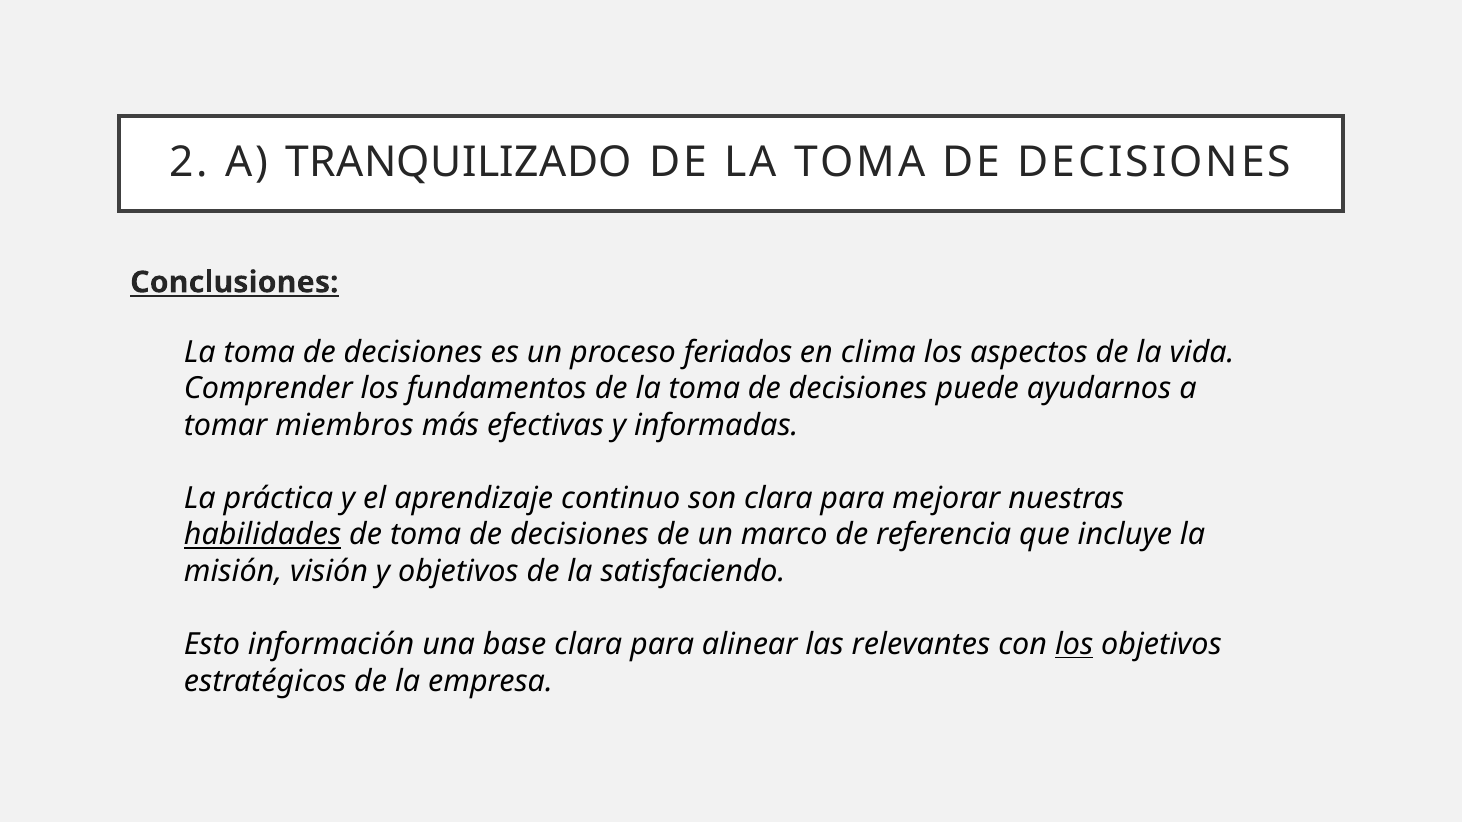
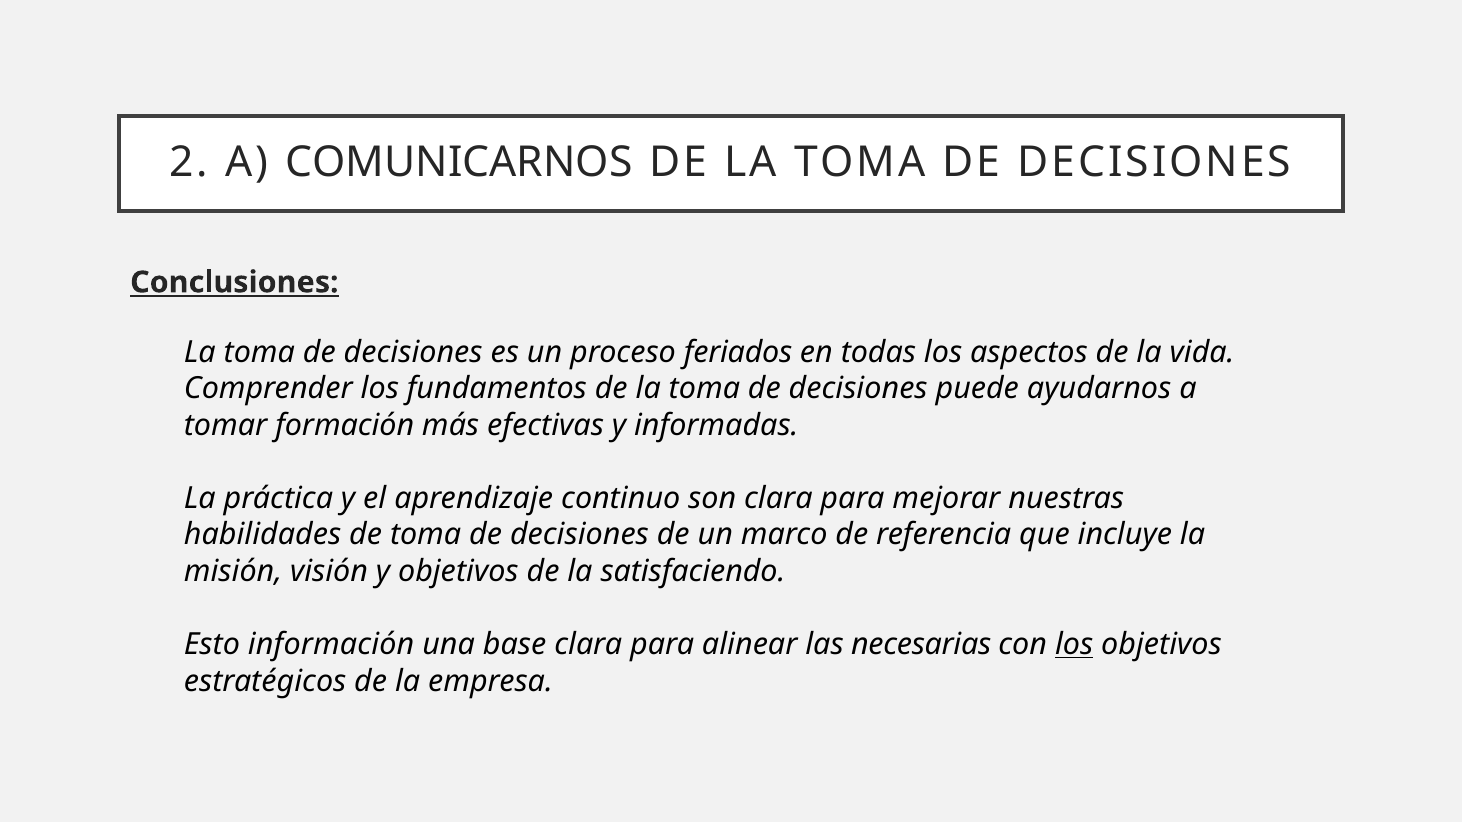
TRANQUILIZADO: TRANQUILIZADO -> COMUNICARNOS (459, 163)
clima: clima -> todas (878, 352)
miembros: miembros -> formación (345, 425)
habilidades underline: present -> none (263, 535)
relevantes: relevantes -> necesarias (921, 645)
